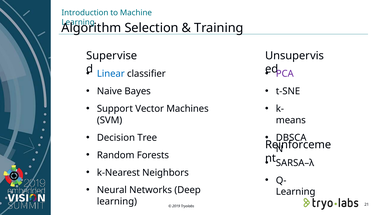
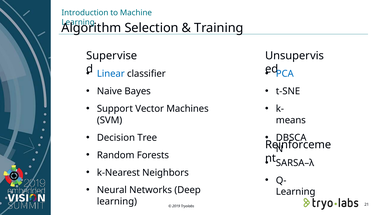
PCA colour: purple -> blue (285, 74)
